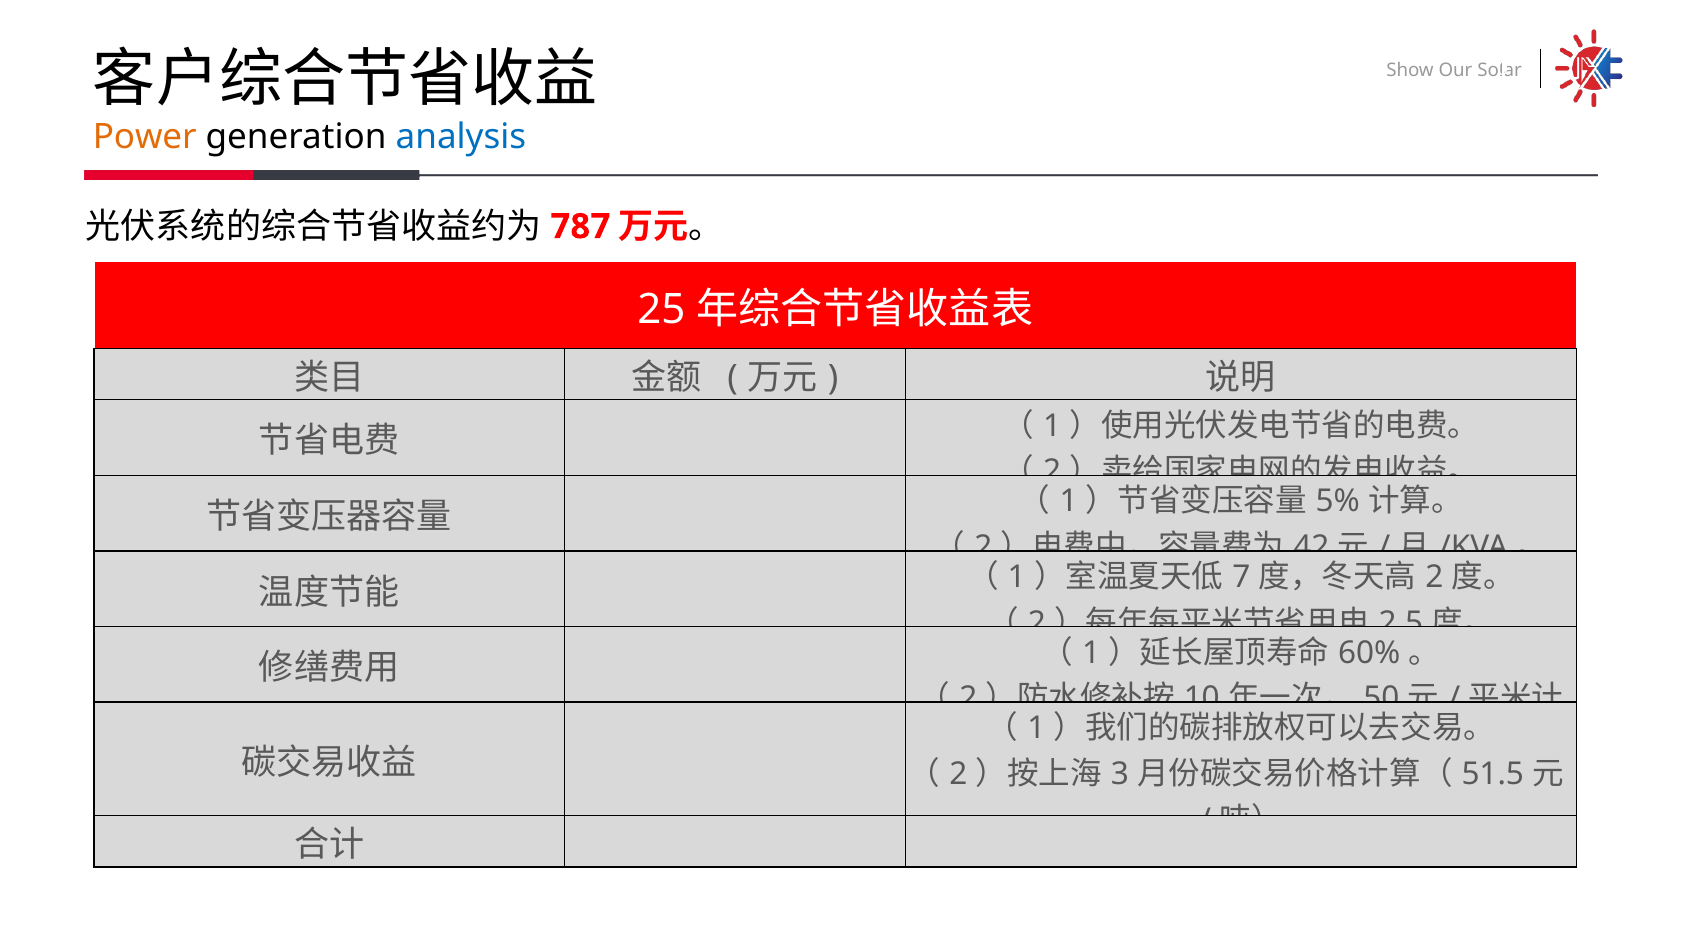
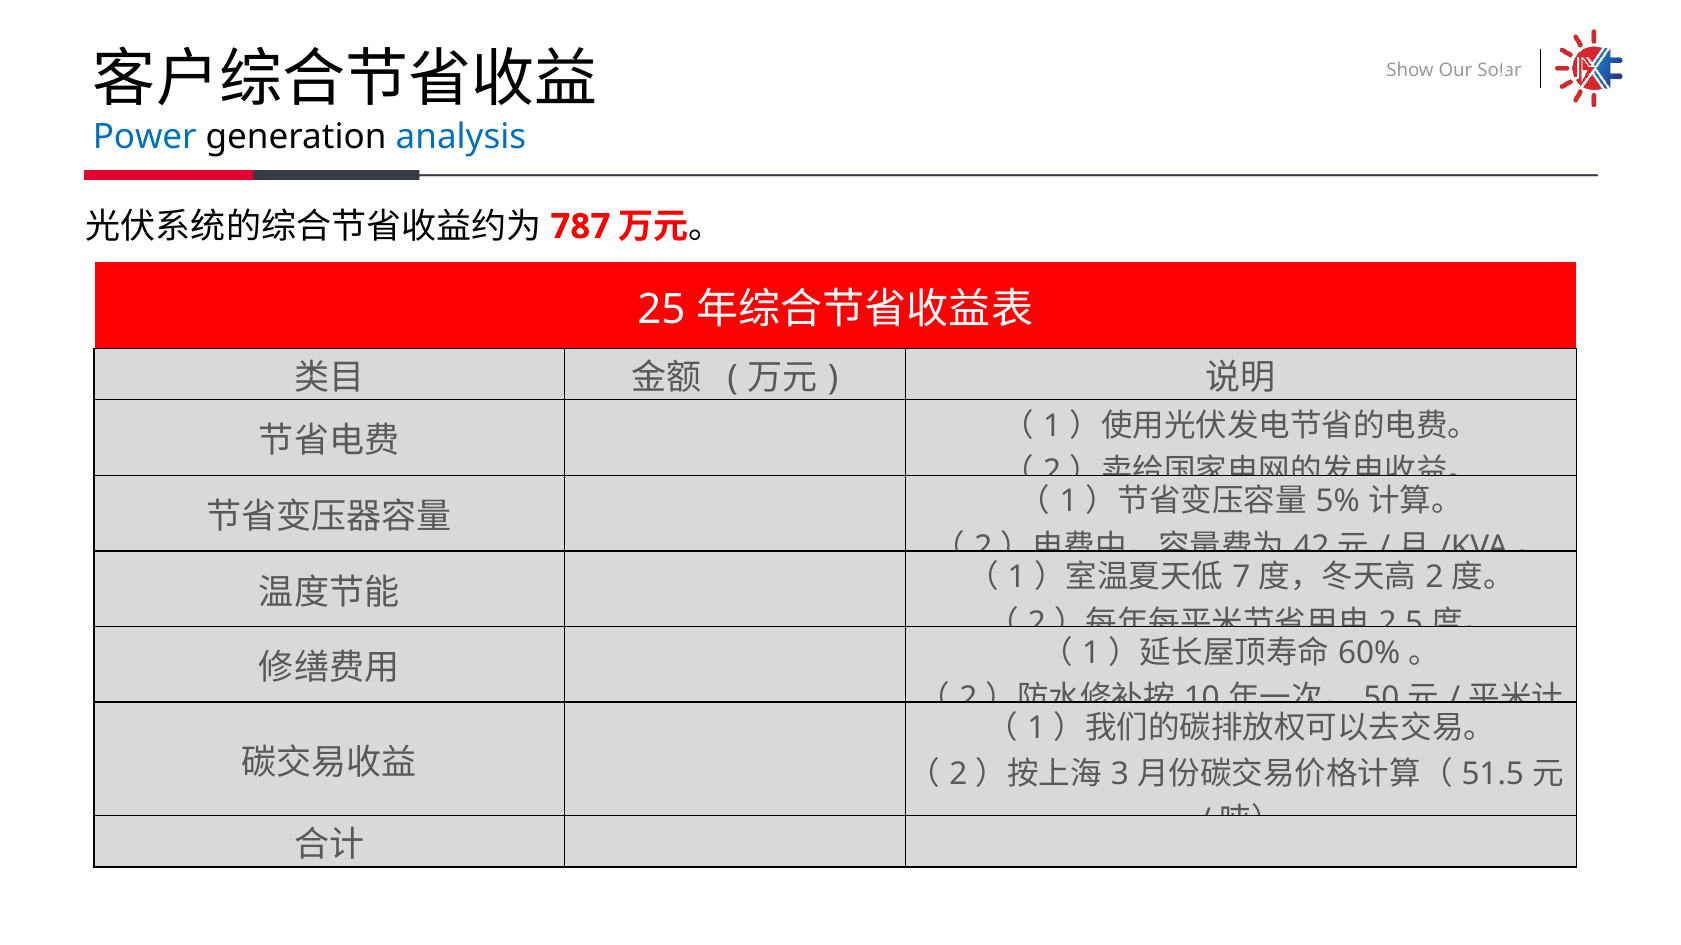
Power colour: orange -> blue (145, 137)
